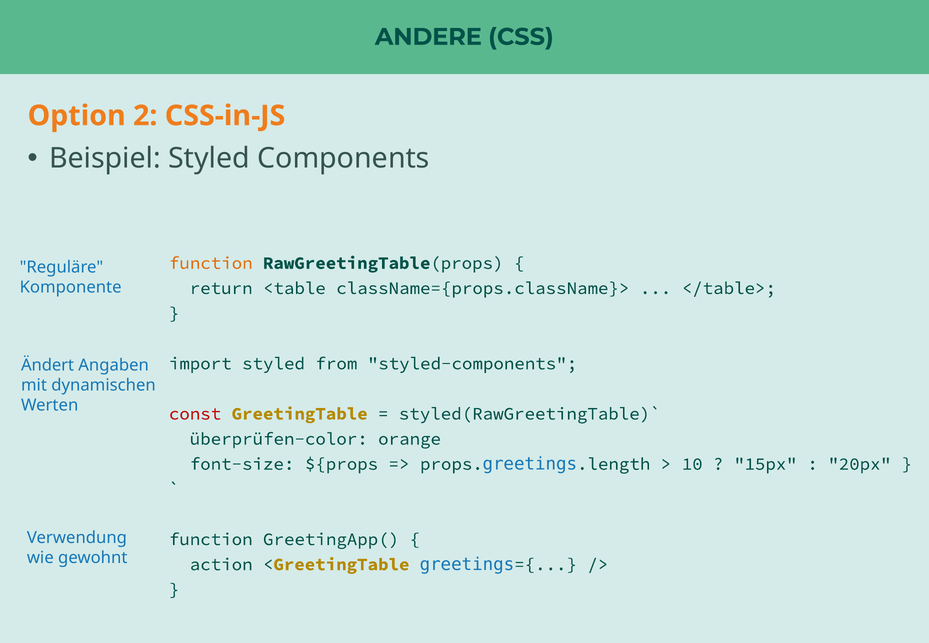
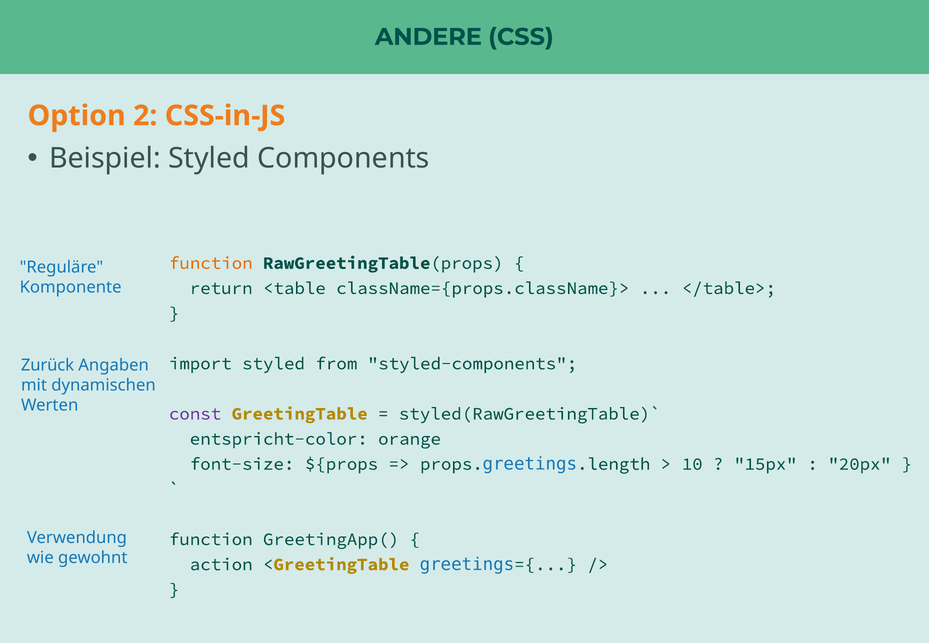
Ändert: Ändert -> Zurück (48, 365)
const colour: red -> purple (195, 414)
überprüfen-color: überprüfen-color -> entspricht-color (279, 439)
